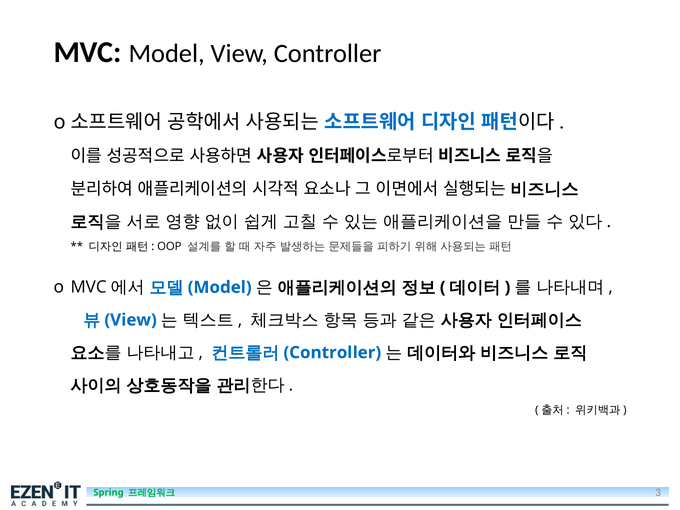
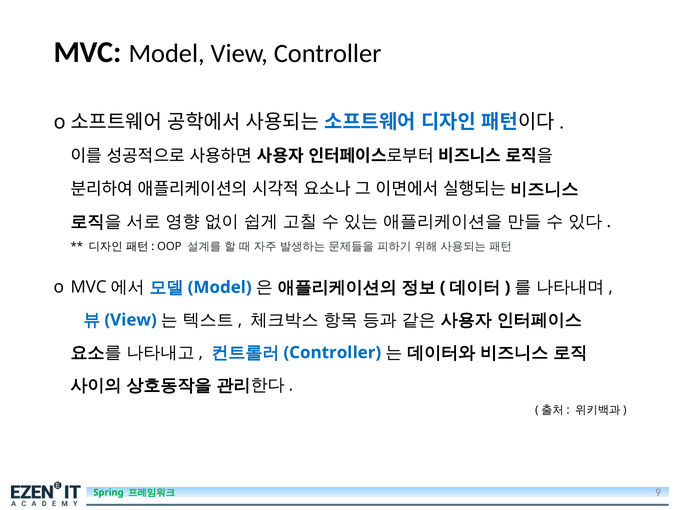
3: 3 -> 9 (658, 492)
